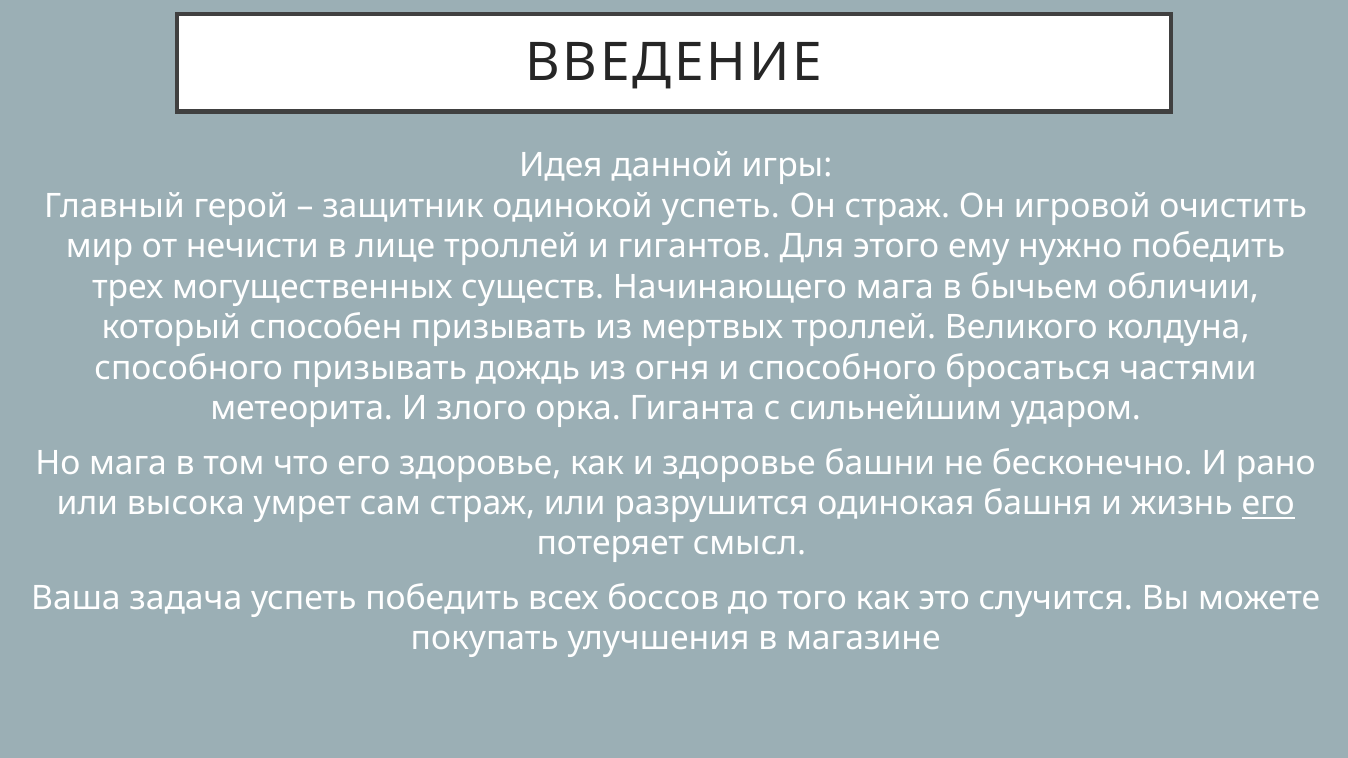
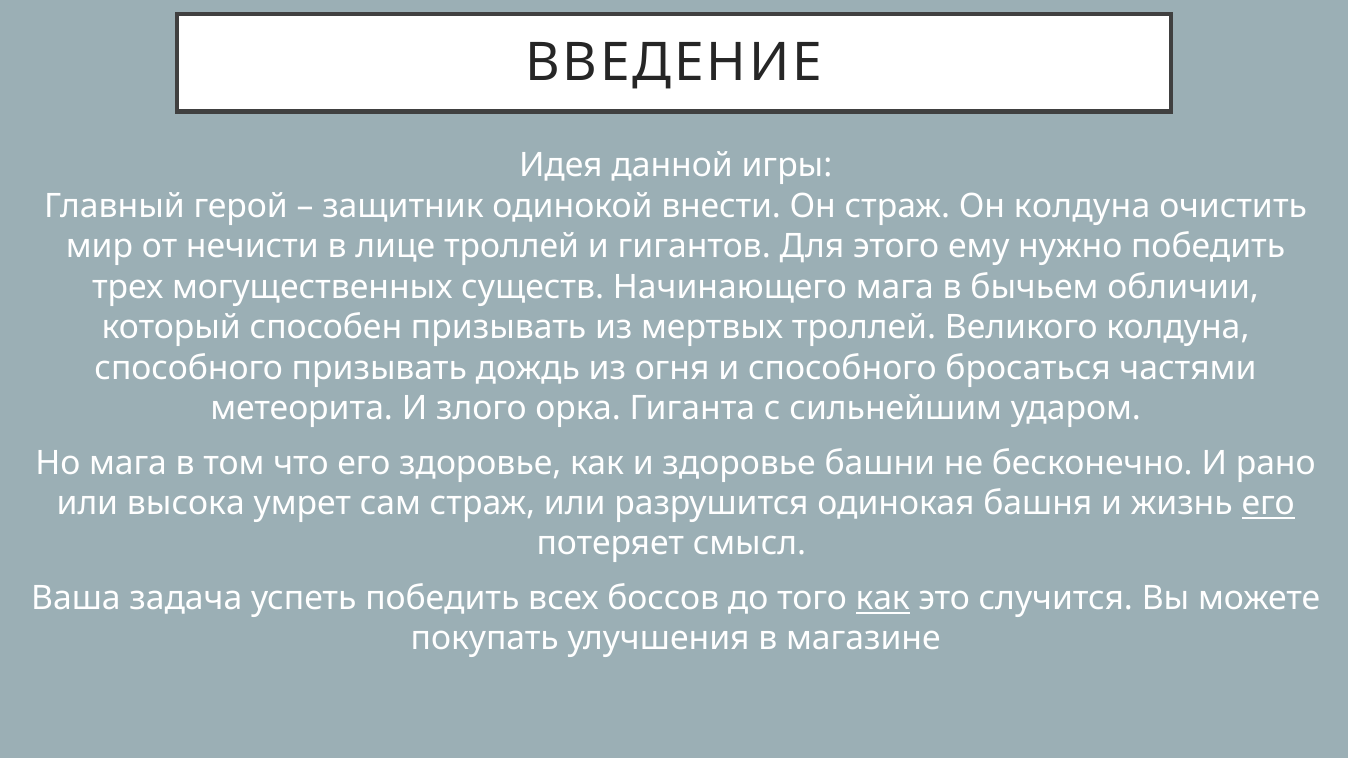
одинокой успеть: успеть -> внести (721, 206)
Он игровой: игровой -> колдуна (1082, 206)
как underline: none -> present (883, 598)
